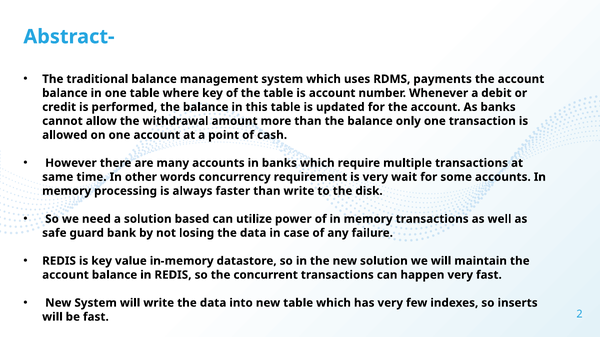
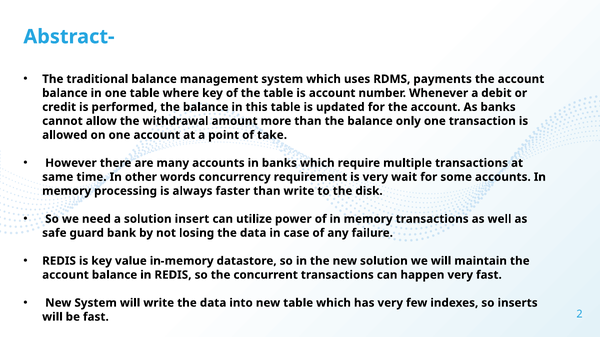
cash: cash -> take (272, 135)
based: based -> insert (192, 219)
